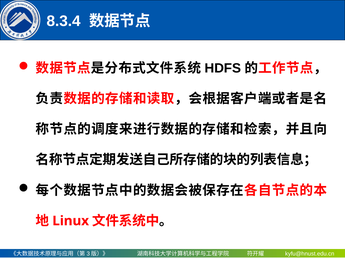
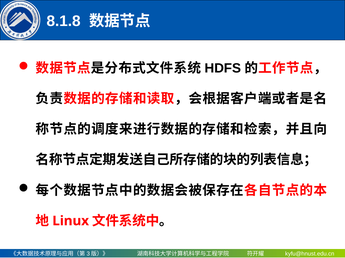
8.3.4: 8.3.4 -> 8.1.8 (64, 21)
